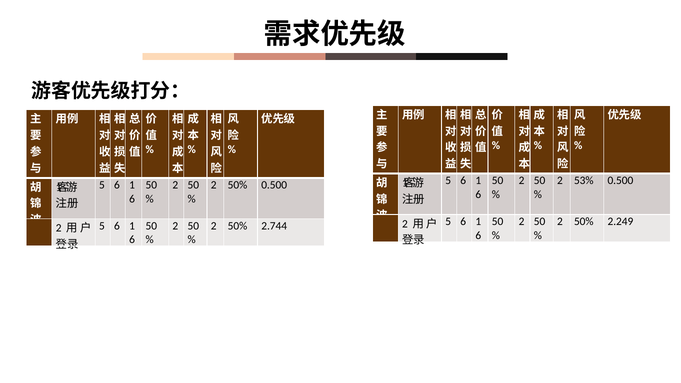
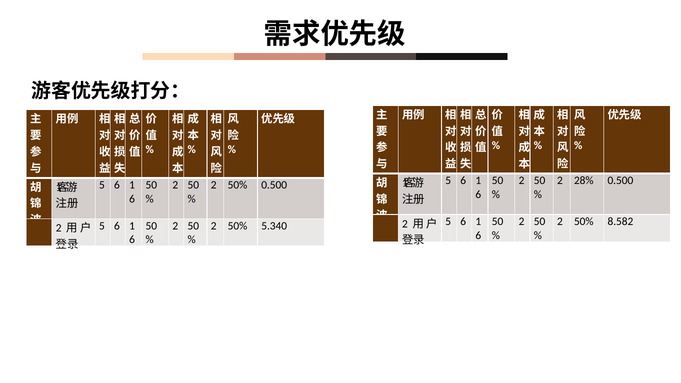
53%: 53% -> 28% (584, 181)
2.249: 2.249 -> 8.582 (620, 222)
2.744: 2.744 -> 5.340 (274, 226)
